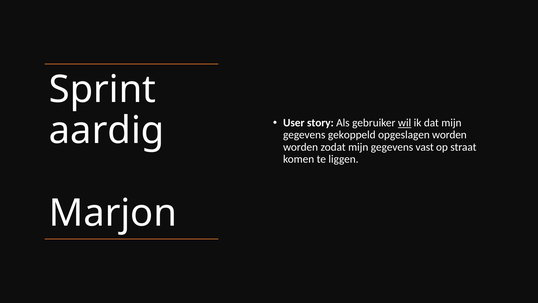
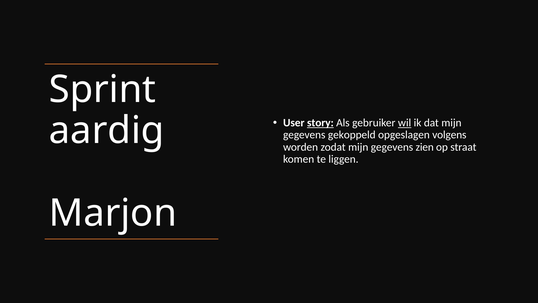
story underline: none -> present (320, 123)
opgeslagen worden: worden -> volgens (449, 135)
vast: vast -> zien (425, 147)
